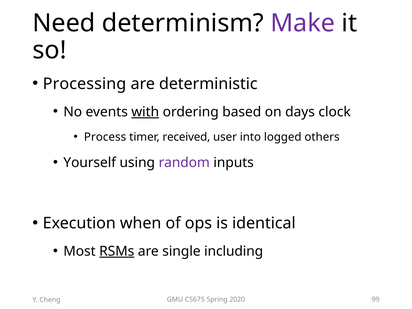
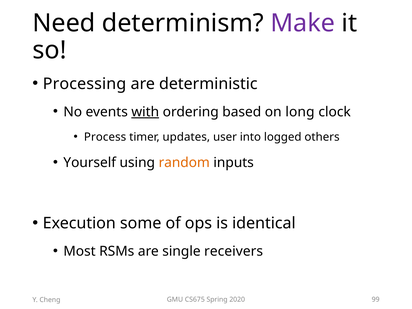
days: days -> long (300, 112)
received: received -> updates (186, 137)
random colour: purple -> orange (184, 163)
when: when -> some (141, 223)
RSMs underline: present -> none (117, 251)
including: including -> receivers (234, 251)
